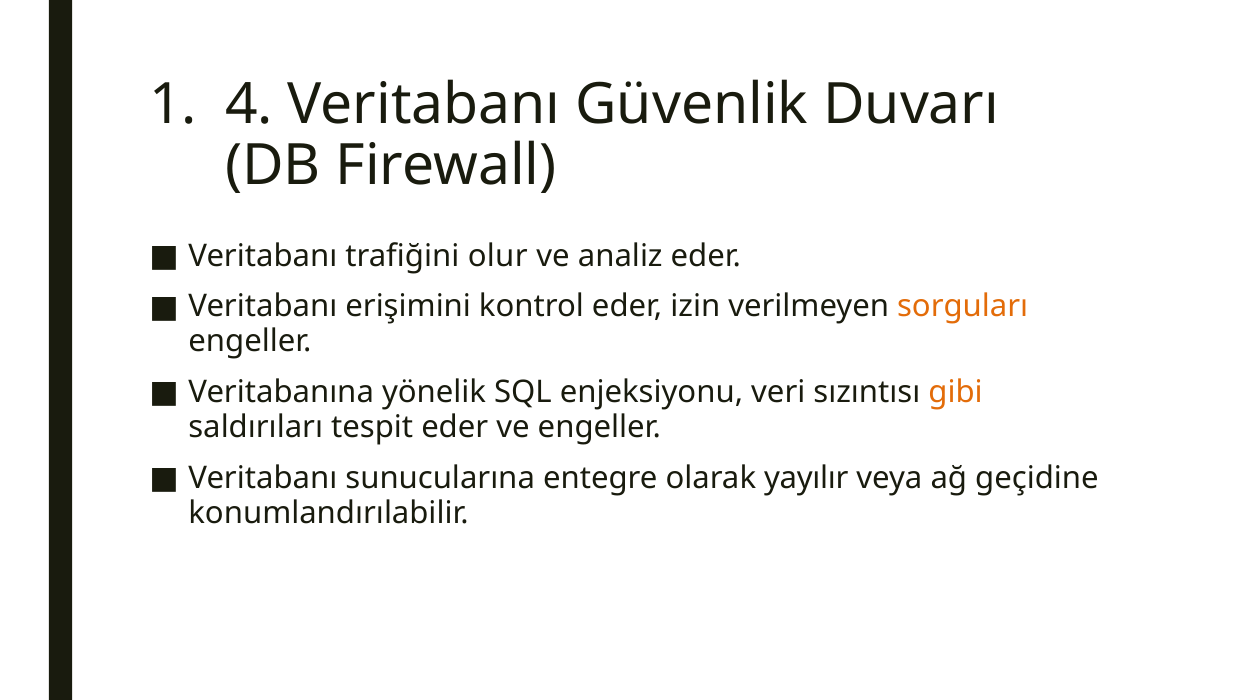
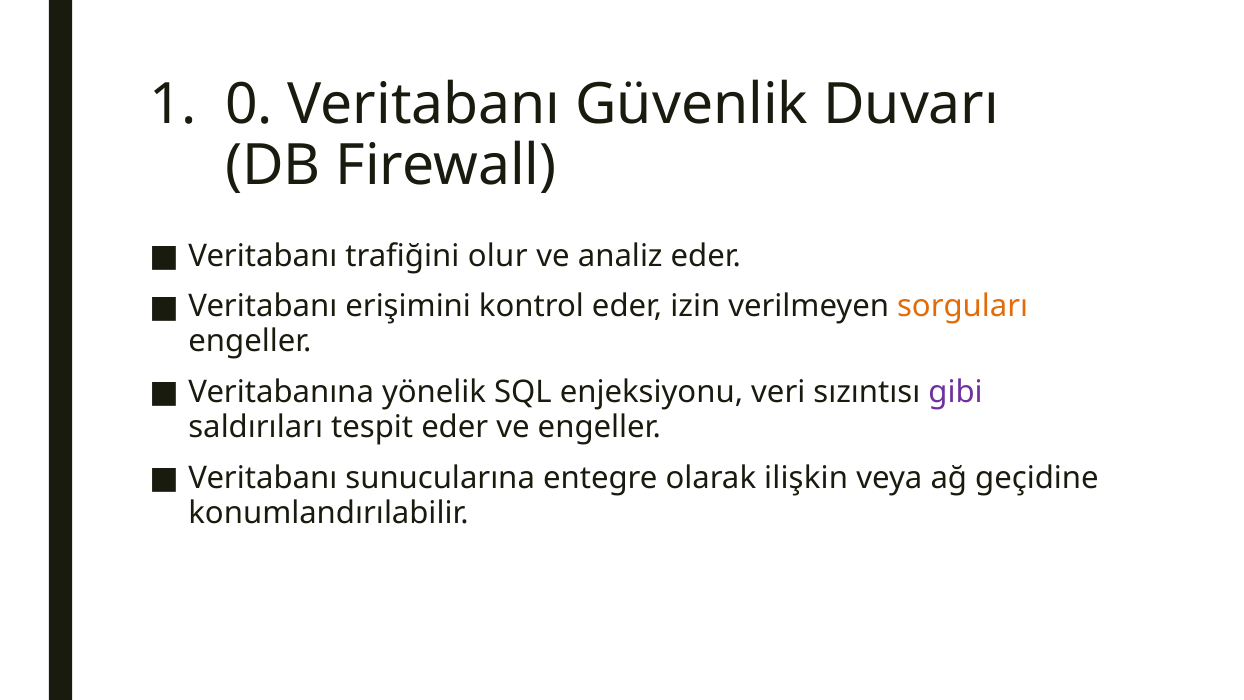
4: 4 -> 0 (249, 105)
gibi colour: orange -> purple (956, 392)
yayılır: yayılır -> ilişkin (806, 478)
